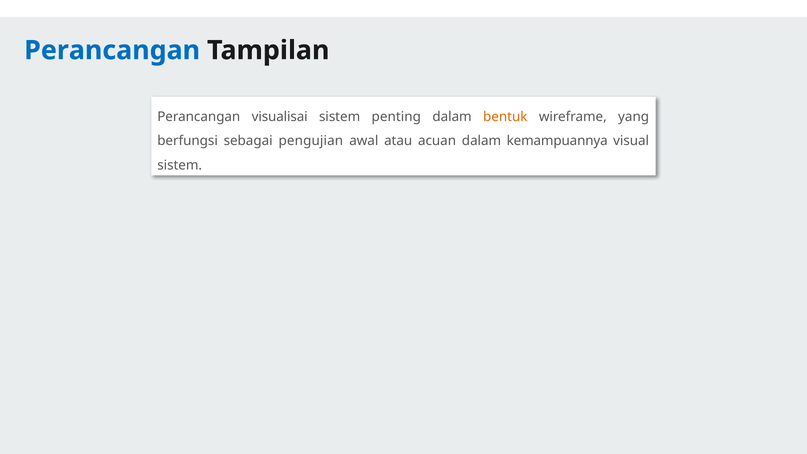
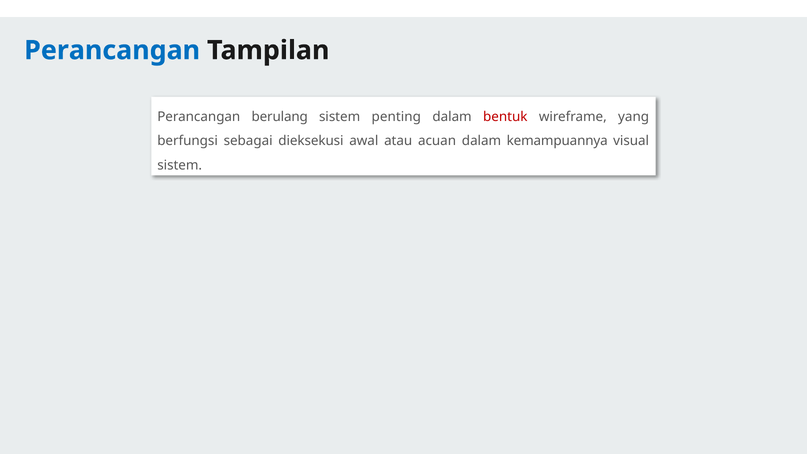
visualisai: visualisai -> berulang (280, 117)
bentuk colour: orange -> red (505, 117)
pengujian: pengujian -> dieksekusi (311, 141)
